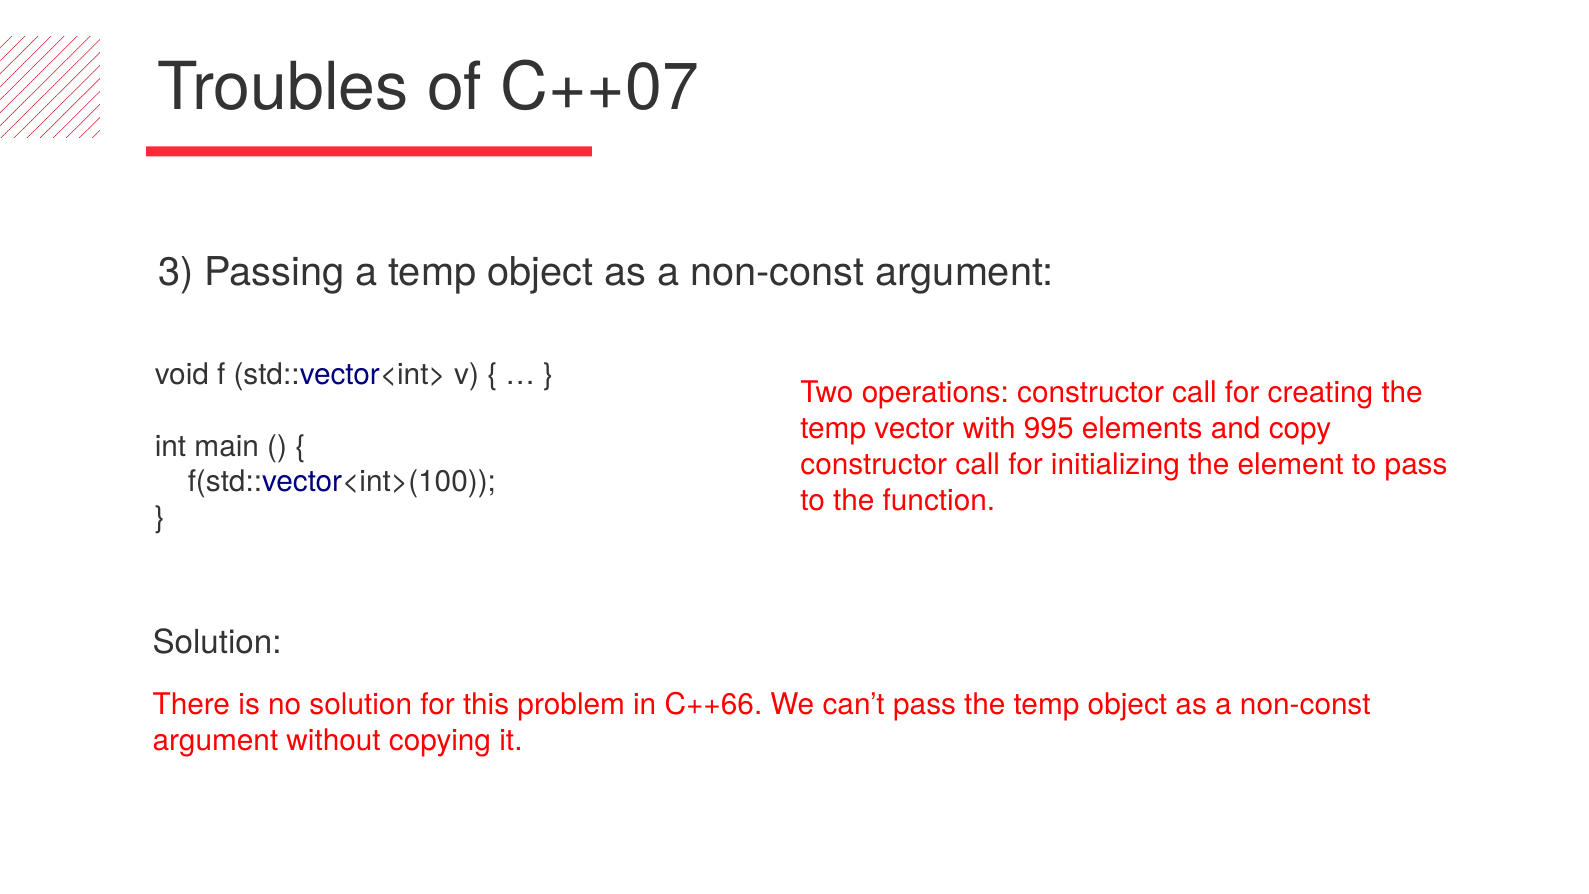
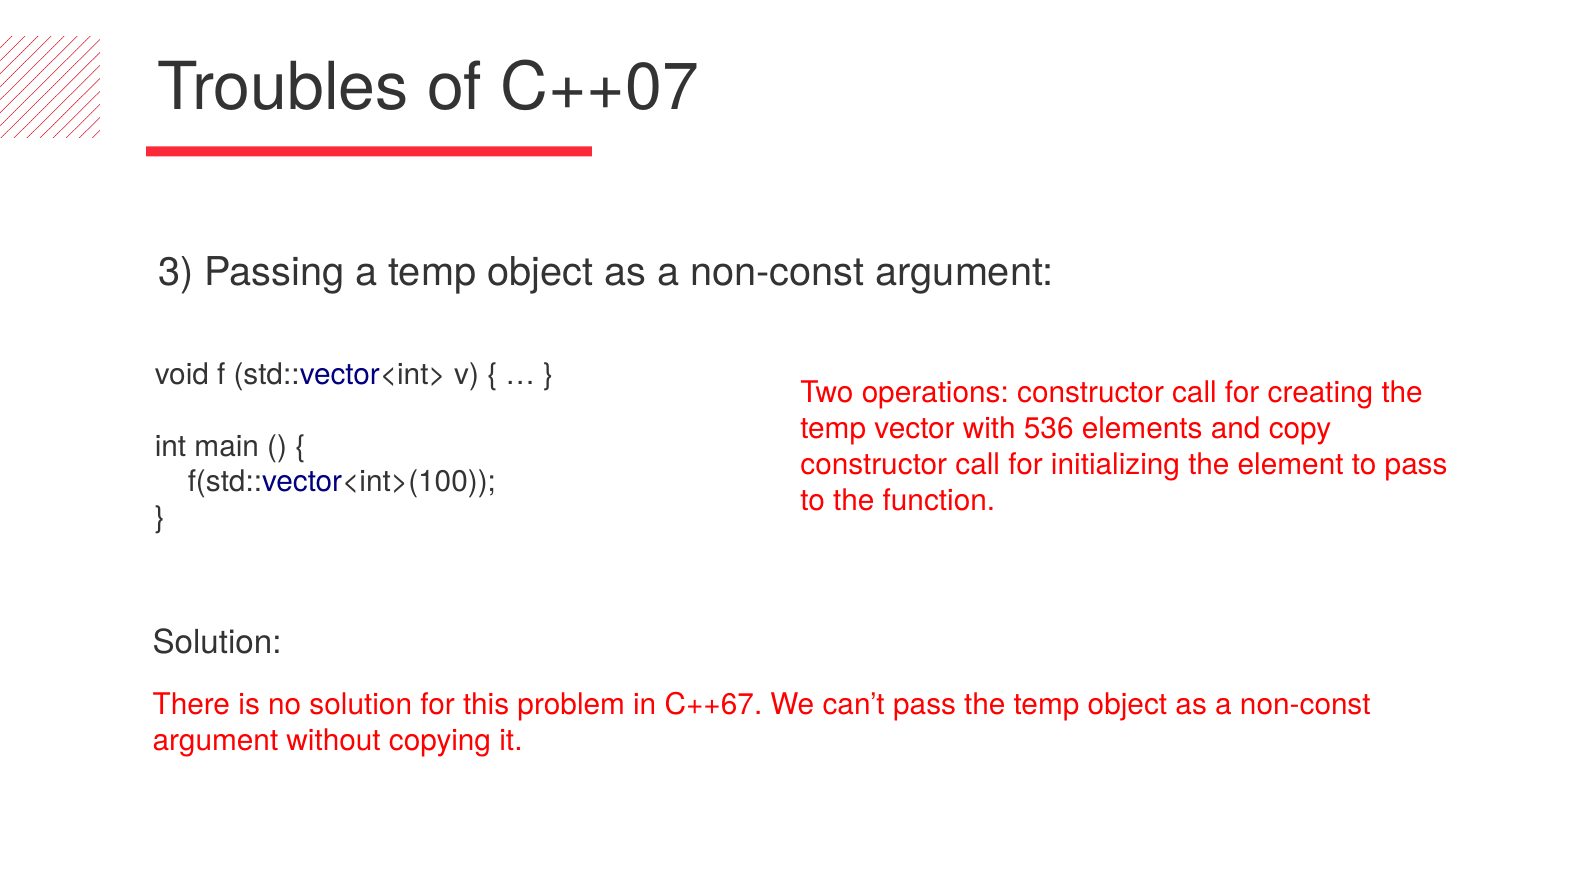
995: 995 -> 536 (1049, 429)
C++66: C++66 -> C++67 (713, 704)
